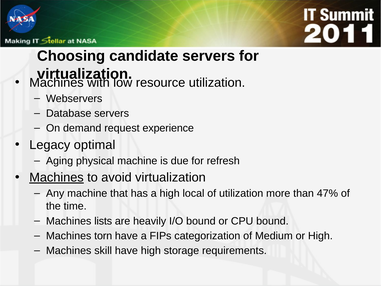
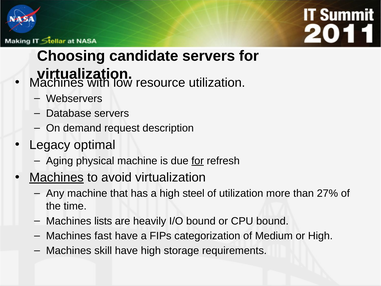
experience: experience -> description (168, 128)
for underline: none -> present (198, 161)
local: local -> steel (194, 193)
47%: 47% -> 27% (327, 193)
torn: torn -> fast (103, 236)
